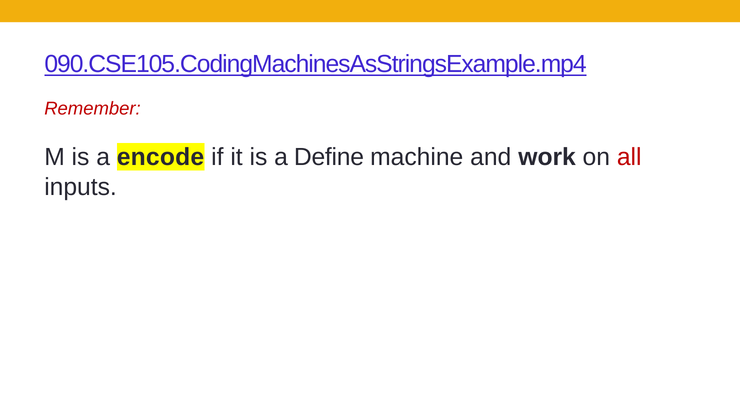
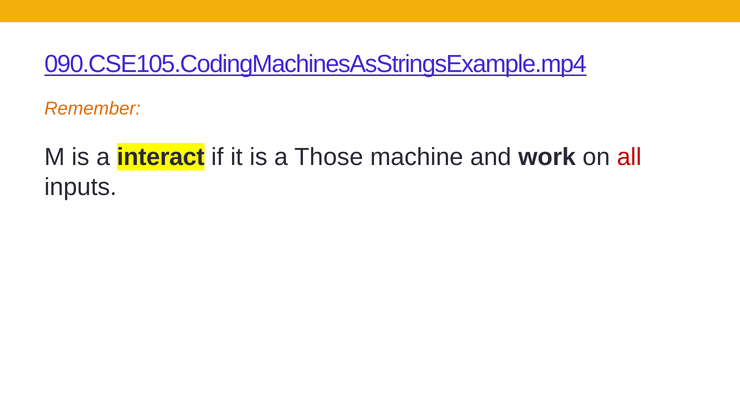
Remember colour: red -> orange (92, 109)
encode: encode -> interact (161, 157)
Define: Define -> Those (329, 157)
